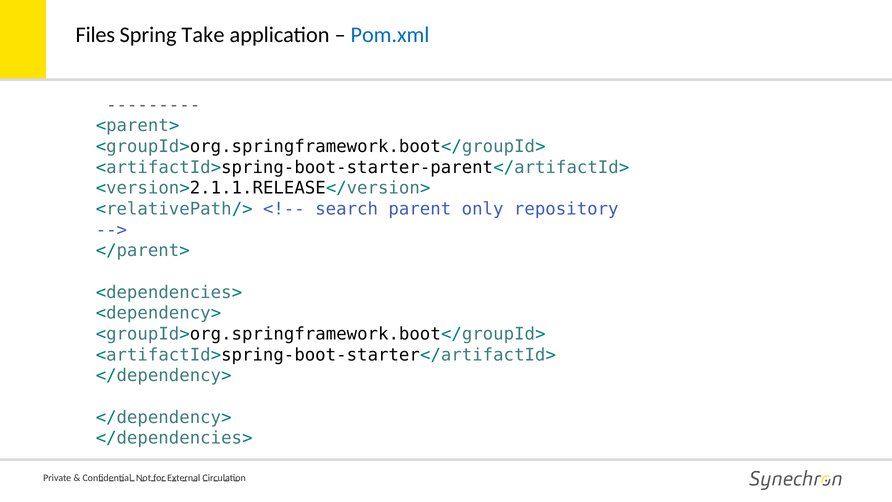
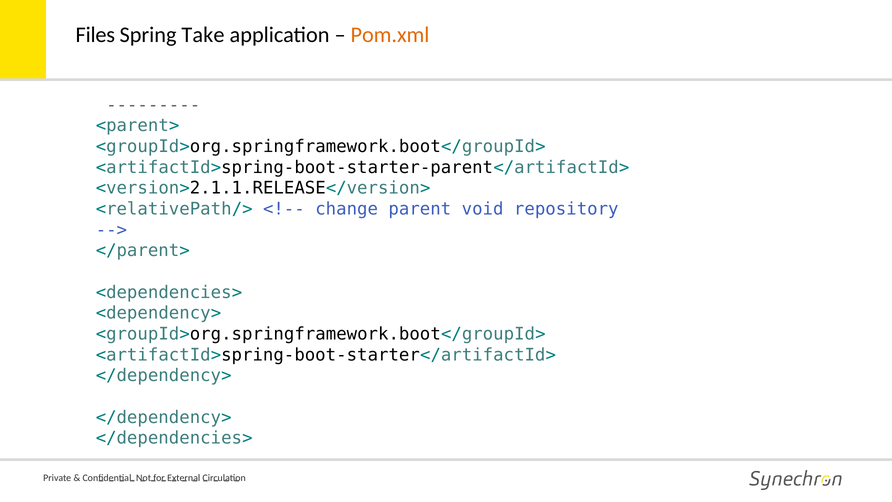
Pom.xml colour: blue -> orange (390, 35)
search: search -> change (347, 209)
only: only -> void (483, 209)
